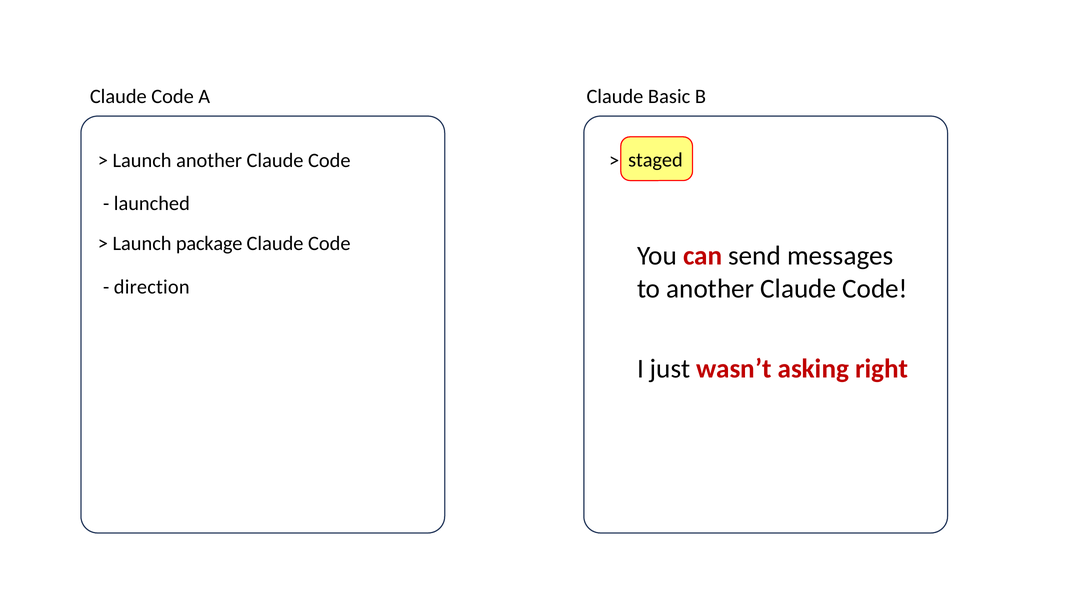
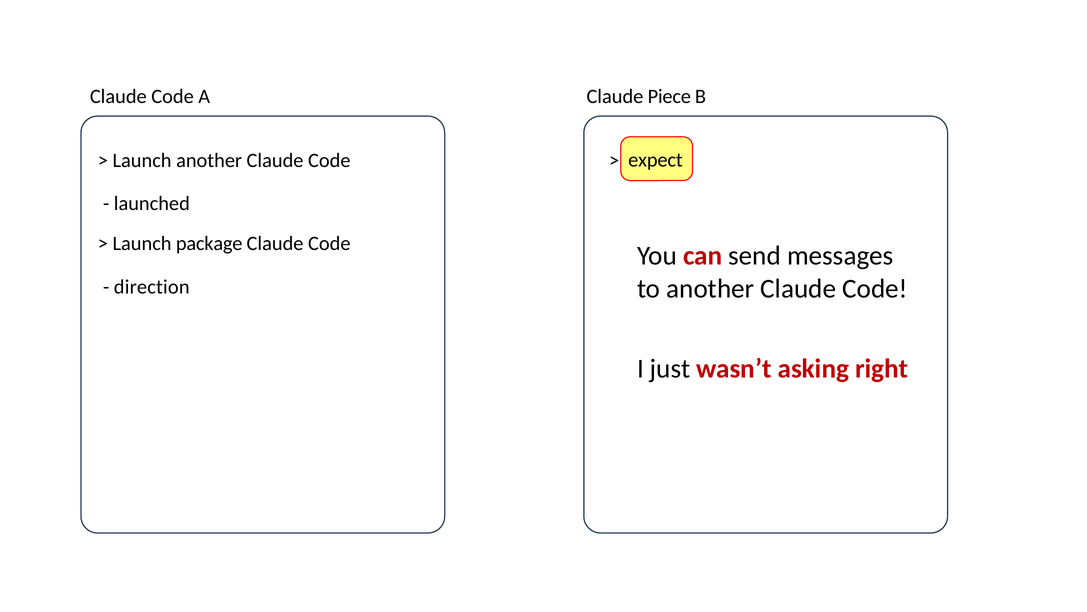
Basic: Basic -> Piece (669, 97)
staged: staged -> expect (655, 160)
